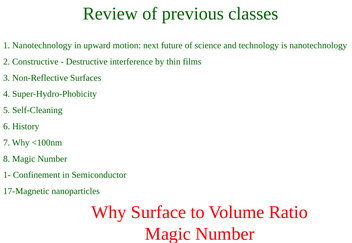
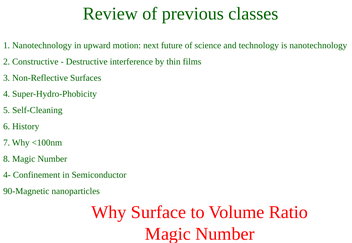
1-: 1- -> 4- (7, 176)
17-Magnetic: 17-Magnetic -> 90-Magnetic (26, 192)
